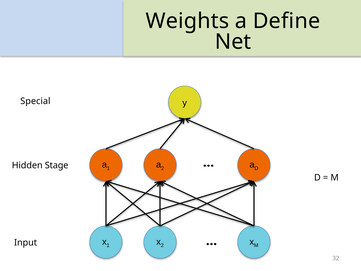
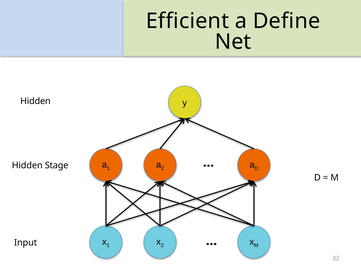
Weights: Weights -> Efficient (187, 21)
Special: Special -> Hidden (35, 101)
